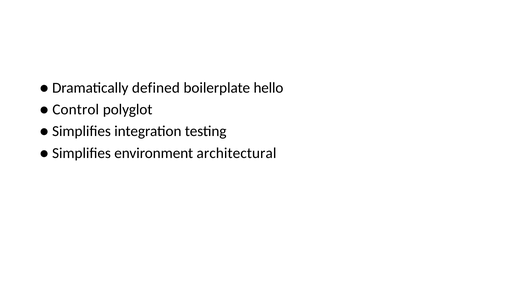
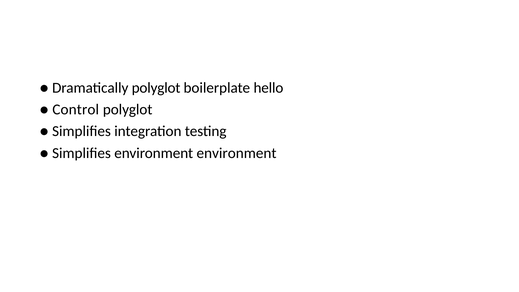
Dramatically defined: defined -> polyglot (156, 88)
environment architectural: architectural -> environment (237, 153)
